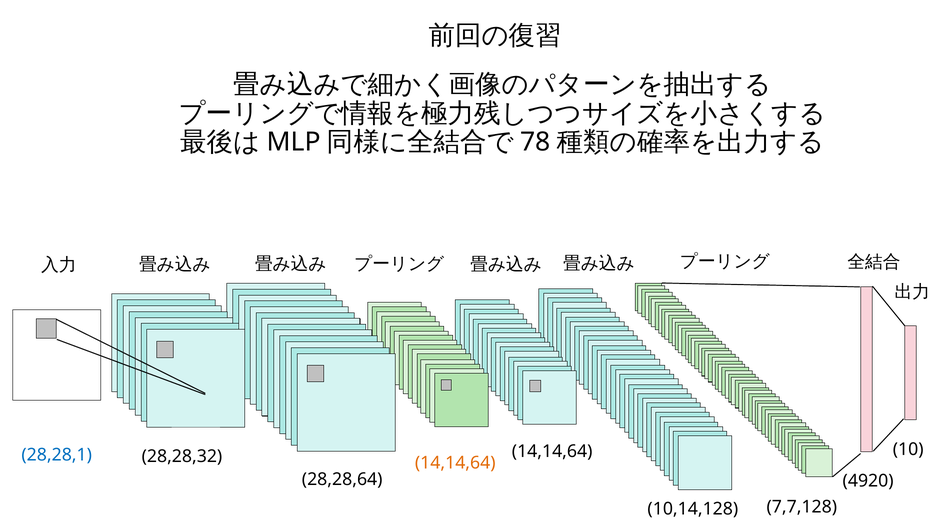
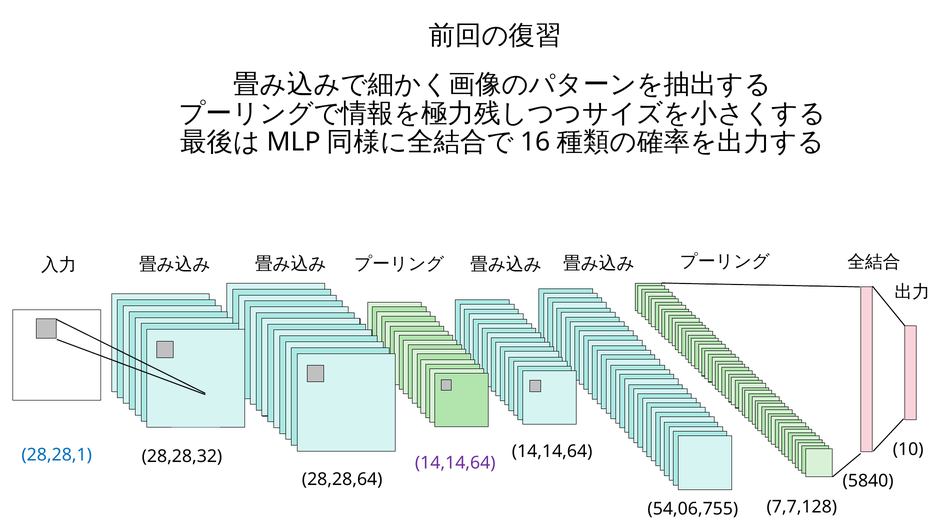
78: 78 -> 16 (535, 142)
14,14,64 colour: orange -> purple (455, 463)
4920: 4920 -> 5840 (868, 481)
10,14,128: 10,14,128 -> 54,06,755 (693, 509)
